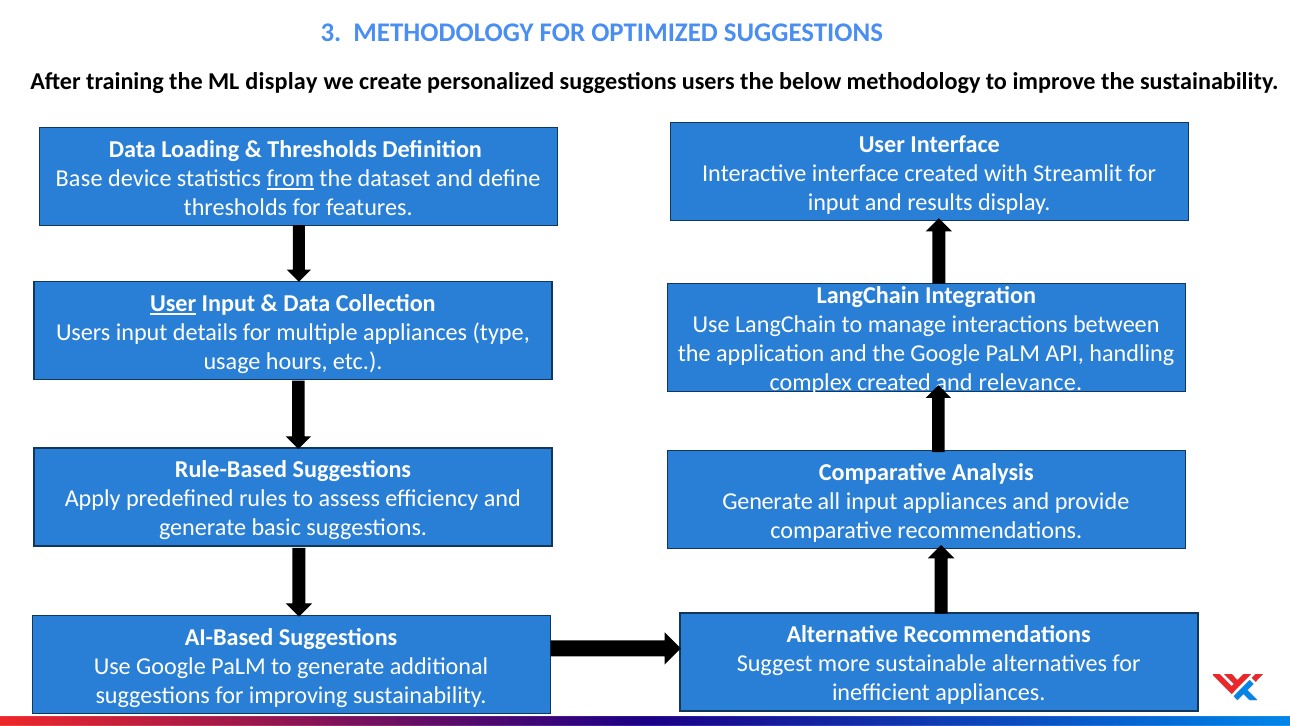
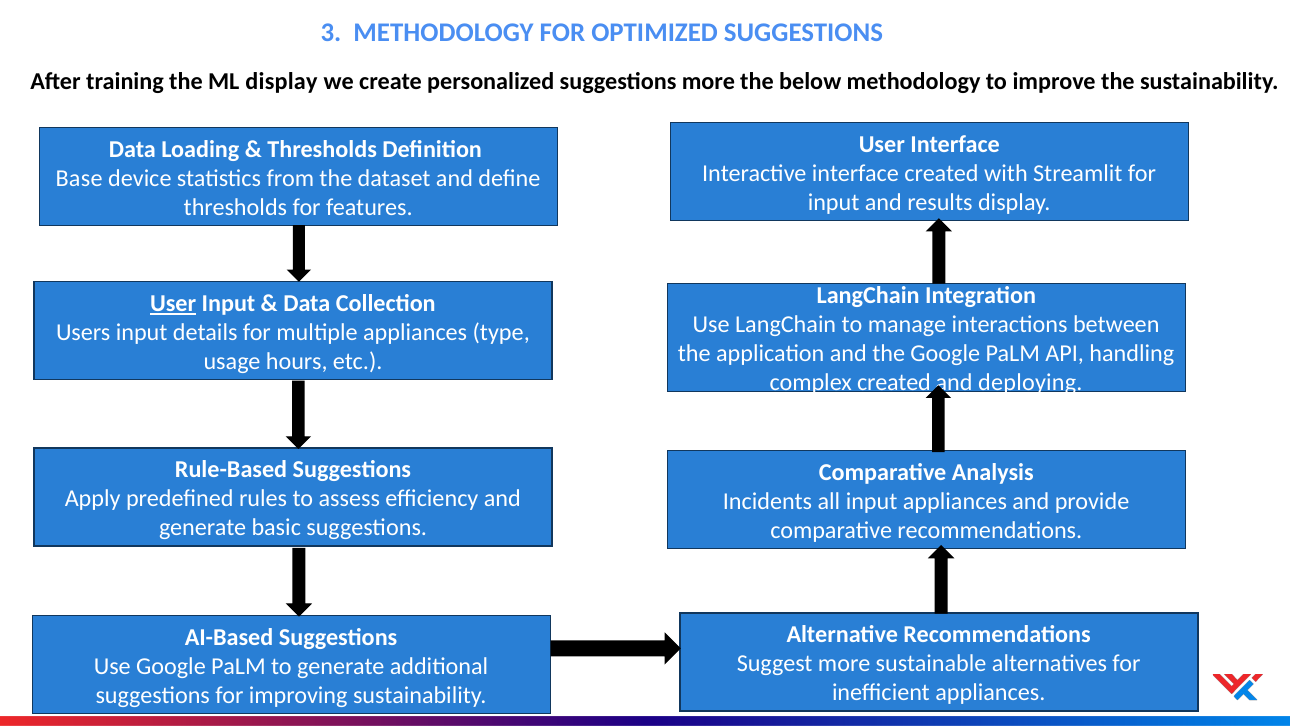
suggestions users: users -> more (708, 82)
from underline: present -> none (290, 178)
relevance: relevance -> deploying (1030, 383)
Generate: Generate -> Incidents (768, 501)
